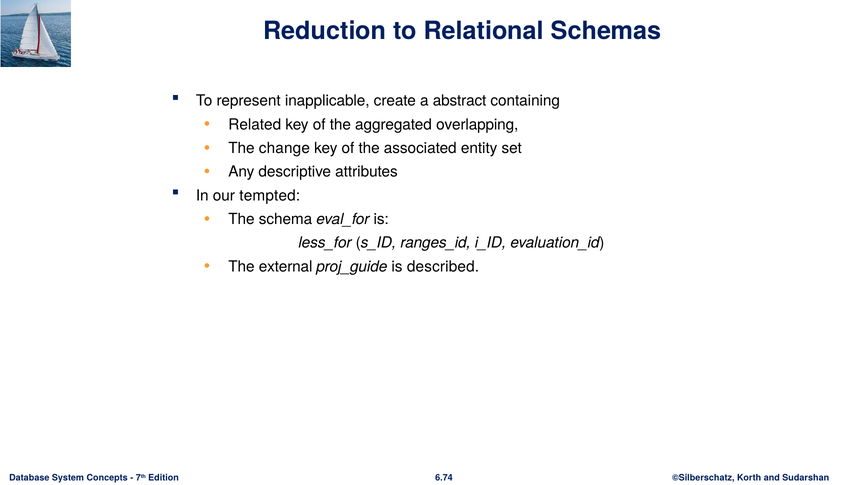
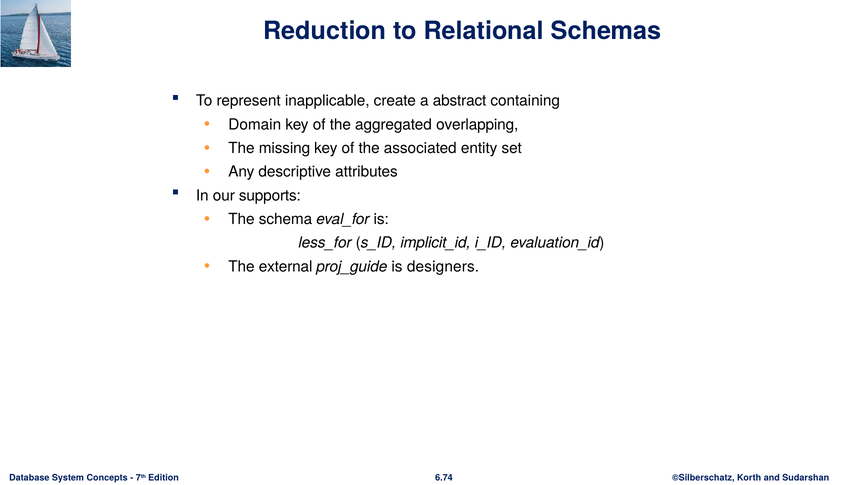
Related: Related -> Domain (255, 125)
change: change -> missing (285, 148)
tempted: tempted -> supports (270, 196)
ranges_id: ranges_id -> implicit_id (436, 243)
described: described -> designers (443, 267)
